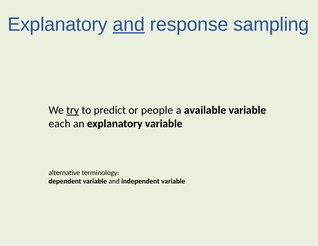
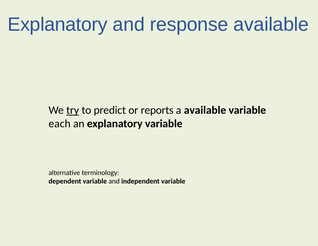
and underline: present -> none (129, 25)
response sampling: sampling -> available (271, 25)
people: people -> reports (157, 110)
